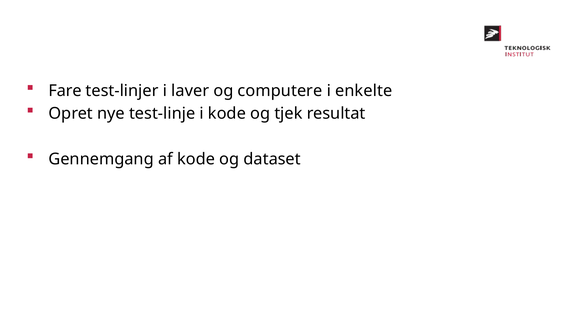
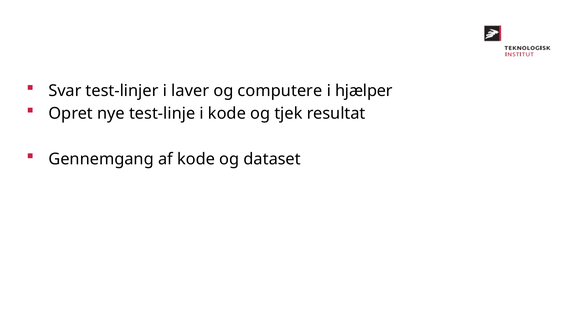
Fare: Fare -> Svar (65, 91)
enkelte: enkelte -> hjælper (364, 91)
